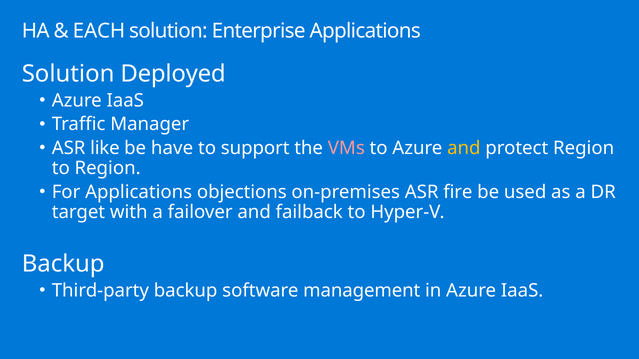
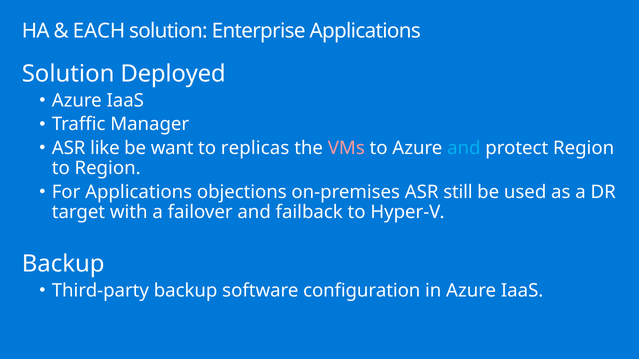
have: have -> want (172, 148)
support: support -> replicas (255, 148)
and colour: yellow -> light blue (464, 148)
fire: fire -> still (458, 192)
management: management -> configuration (362, 291)
